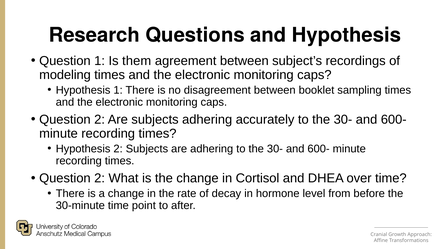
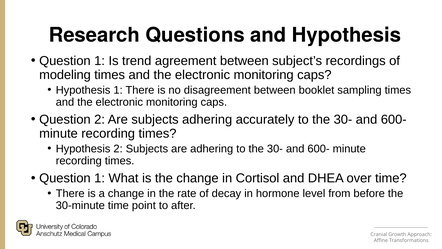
them: them -> trend (137, 61)
2: 2 -> 1 (100, 178)
